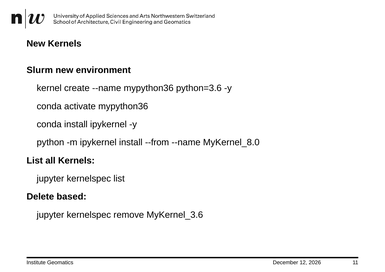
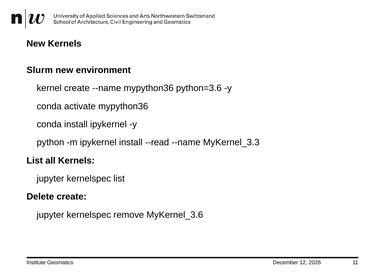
--from: --from -> --read (157, 143)
MyKernel_8.0: MyKernel_8.0 -> MyKernel_3.3 (231, 143)
Delete based: based -> create (72, 197)
